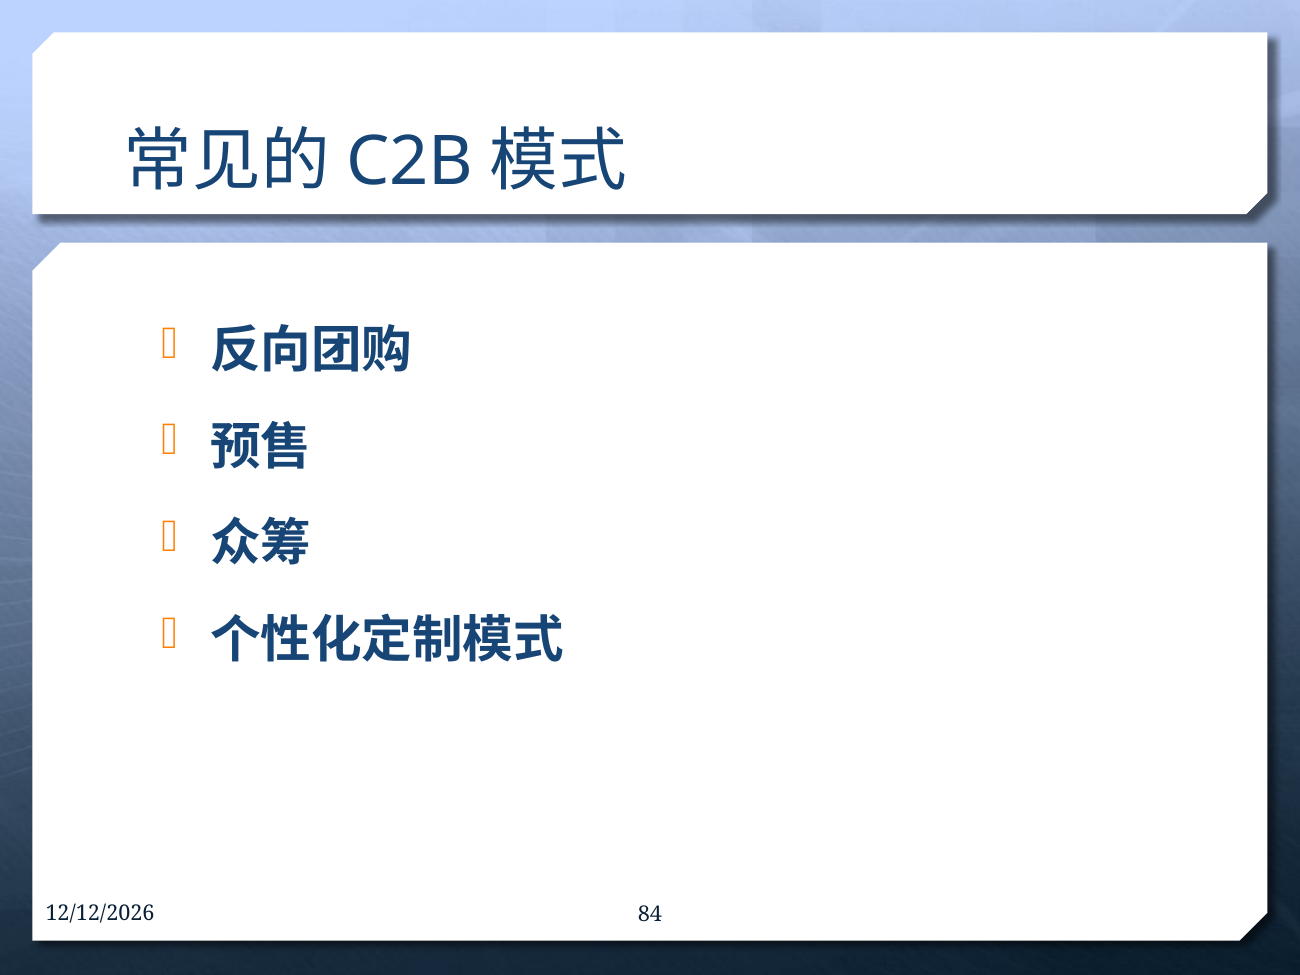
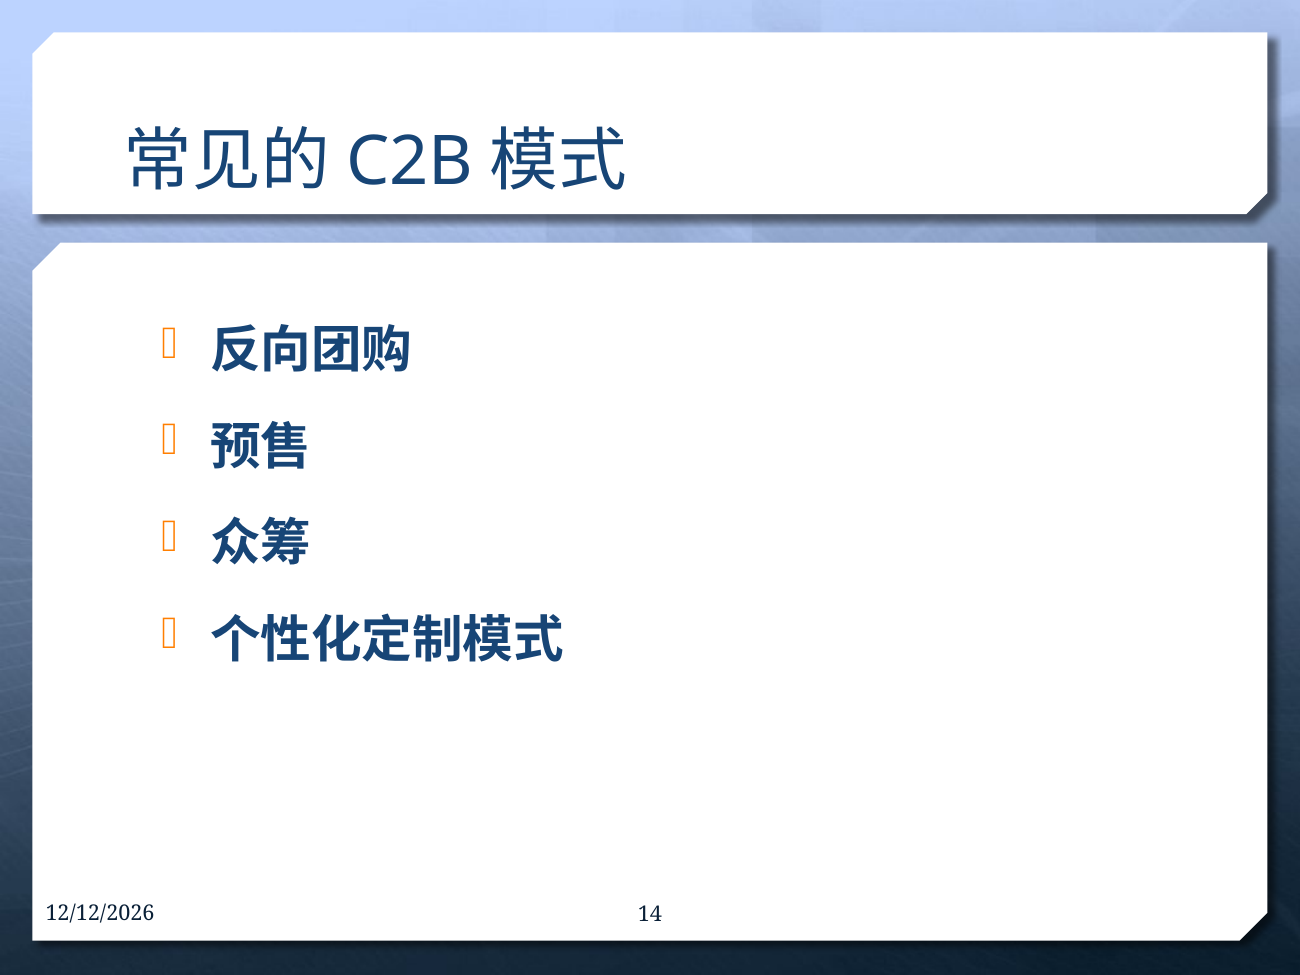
84: 84 -> 14 (650, 914)
